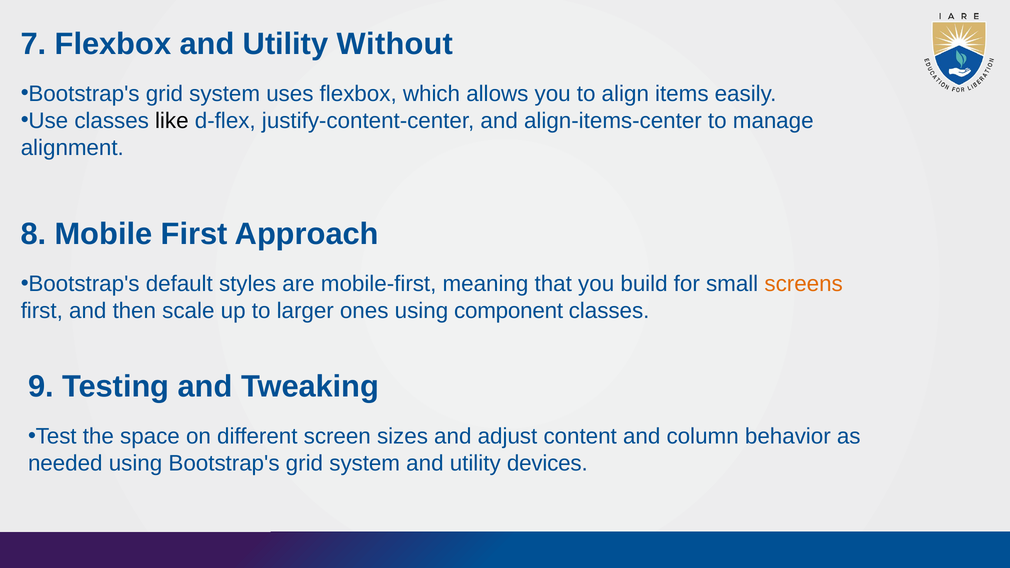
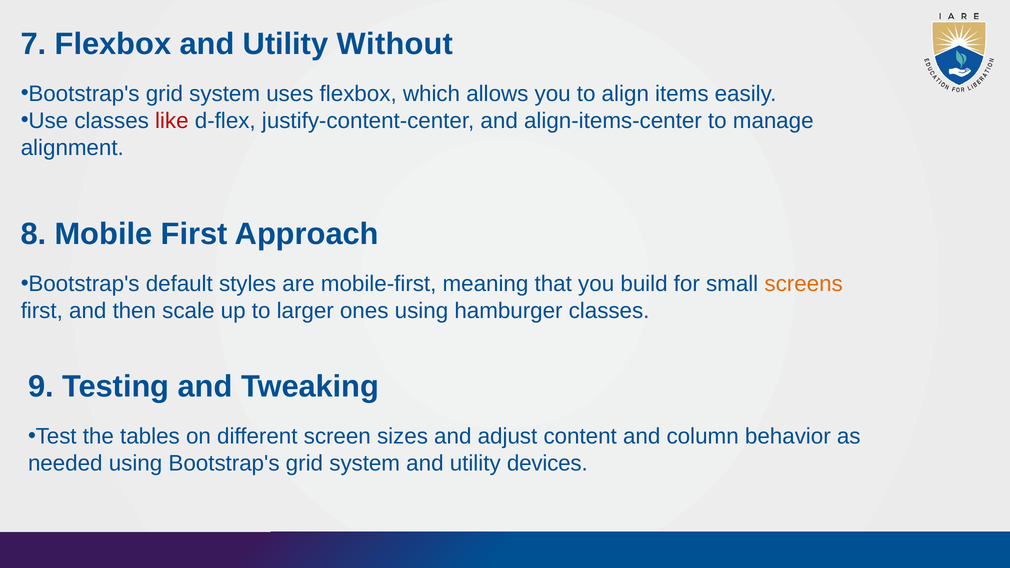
like colour: black -> red (172, 121)
component: component -> hamburger (509, 311)
space: space -> tables (150, 437)
